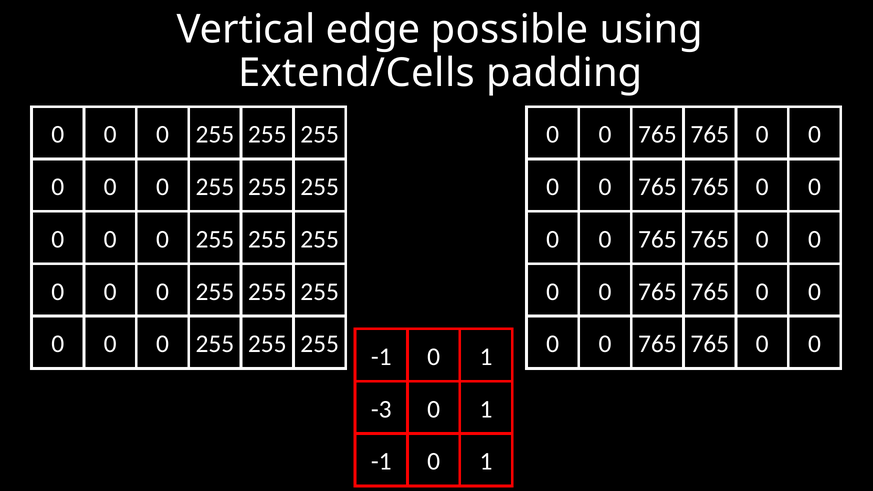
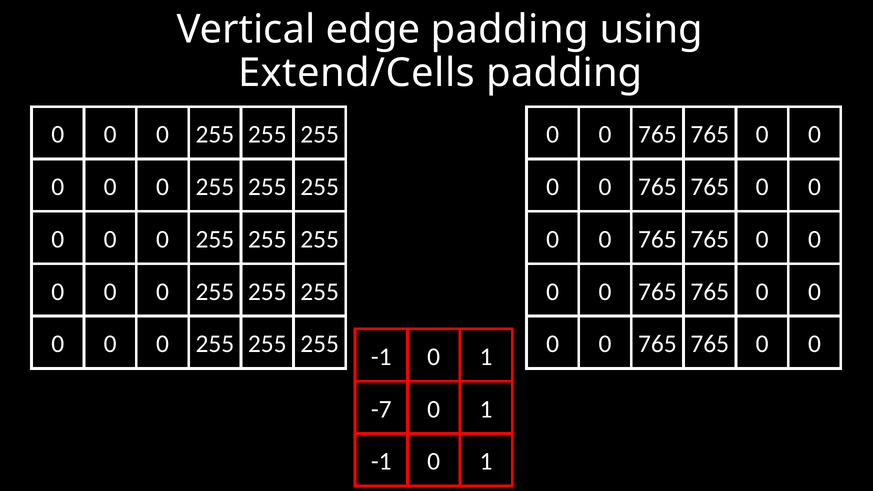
edge possible: possible -> padding (510, 30)
-3: -3 -> -7 (381, 409)
